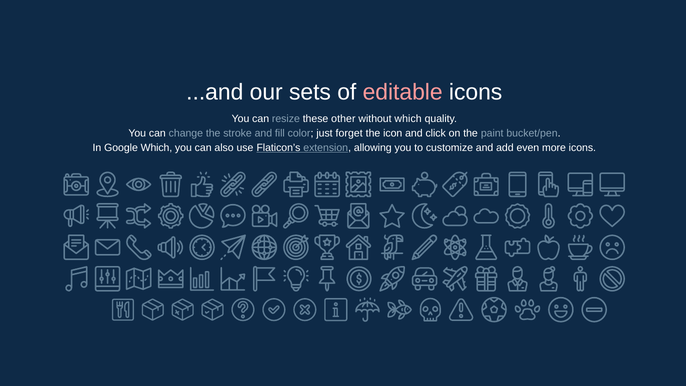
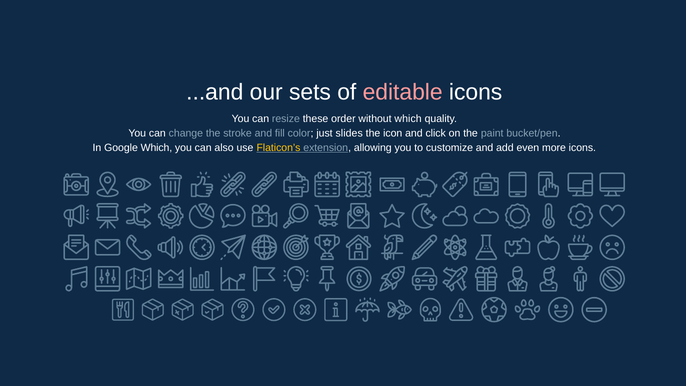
other: other -> order (343, 119)
forget: forget -> slides (349, 133)
Flaticon’s colour: white -> yellow (278, 148)
